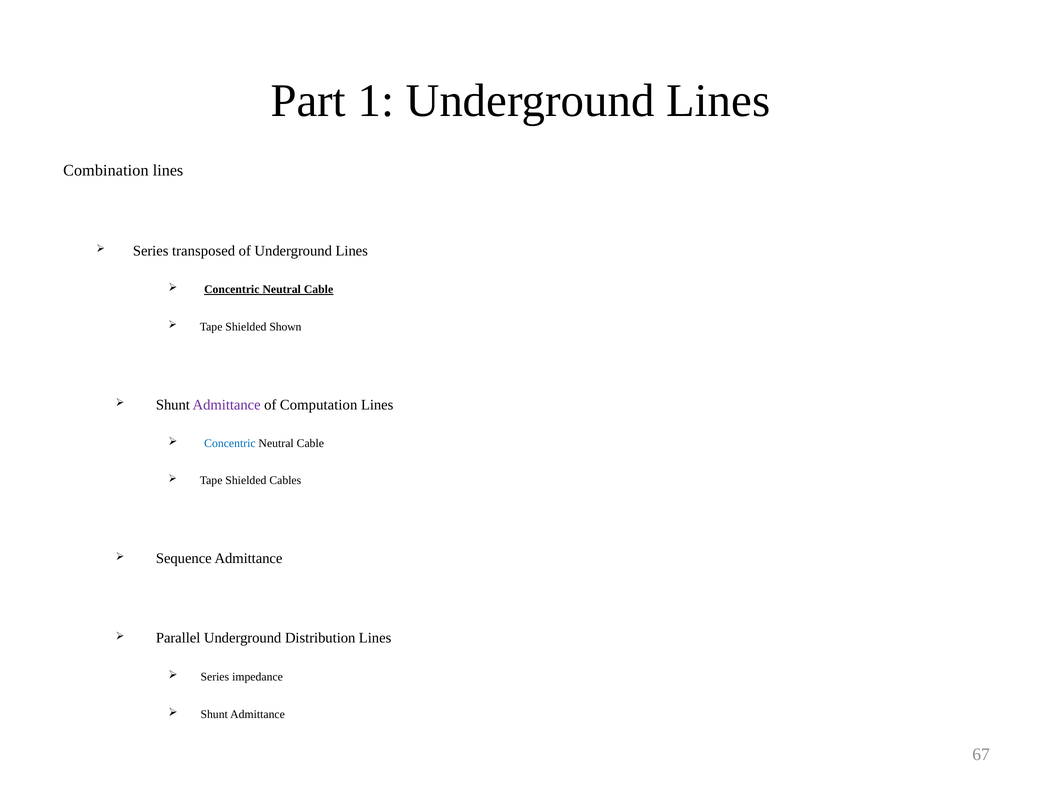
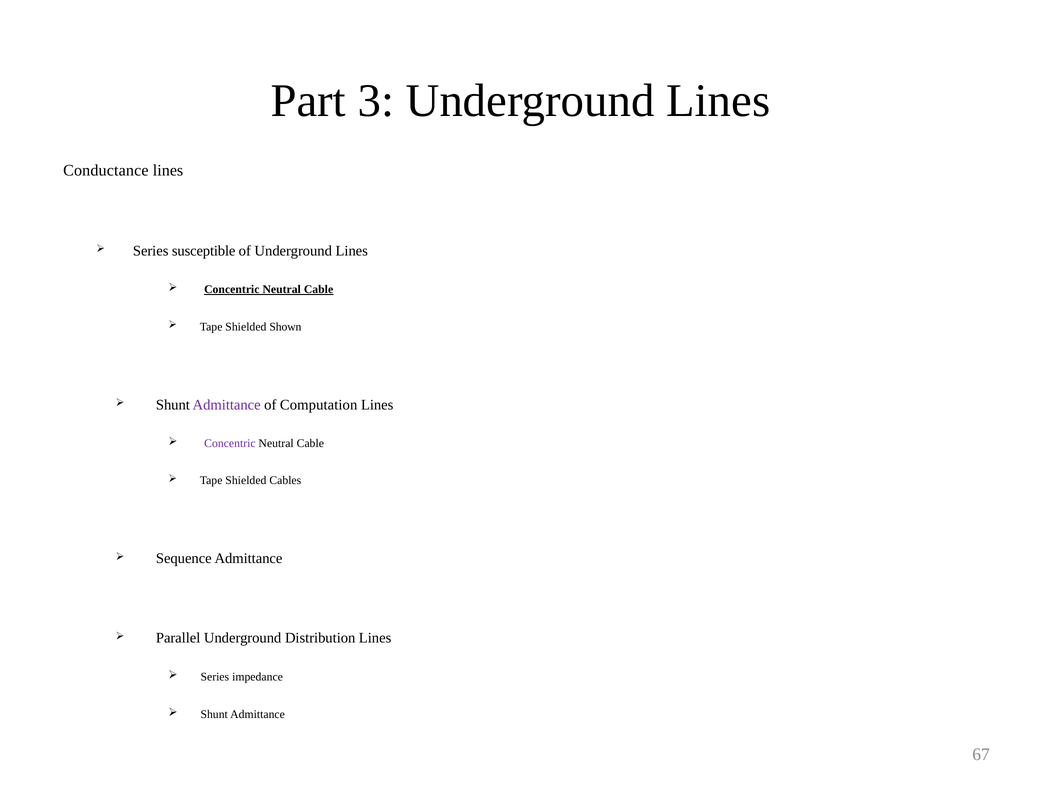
1: 1 -> 3 (376, 101)
Combination: Combination -> Conductance (106, 171)
transposed: transposed -> susceptible (204, 251)
Concentric colour: blue -> purple (230, 443)
